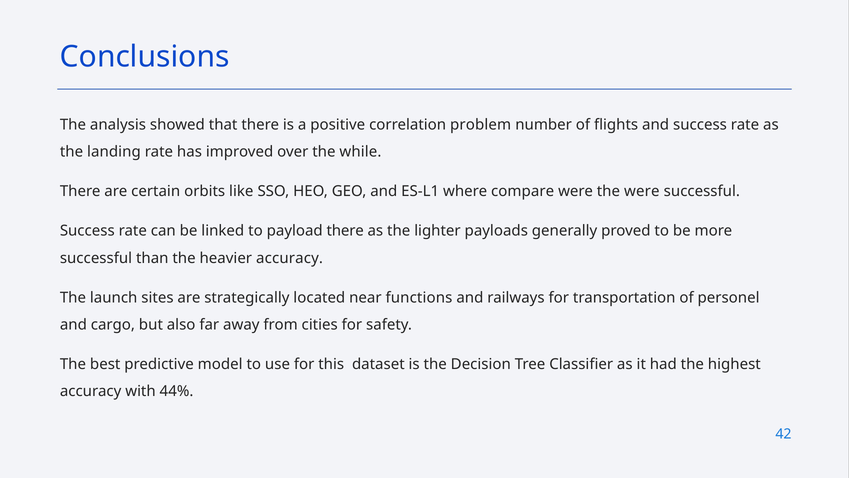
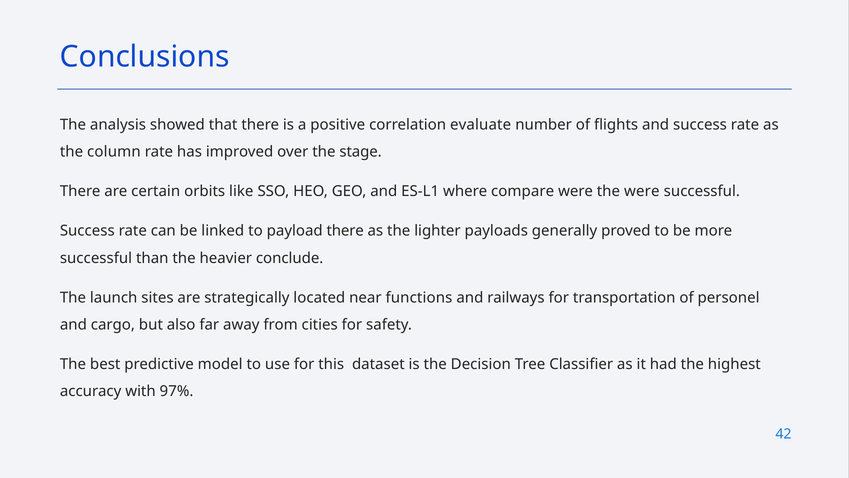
problem: problem -> evaluate (481, 125)
landing: landing -> column (114, 152)
while: while -> stage (361, 152)
heavier accuracy: accuracy -> conclude (290, 258)
44%: 44% -> 97% (177, 391)
